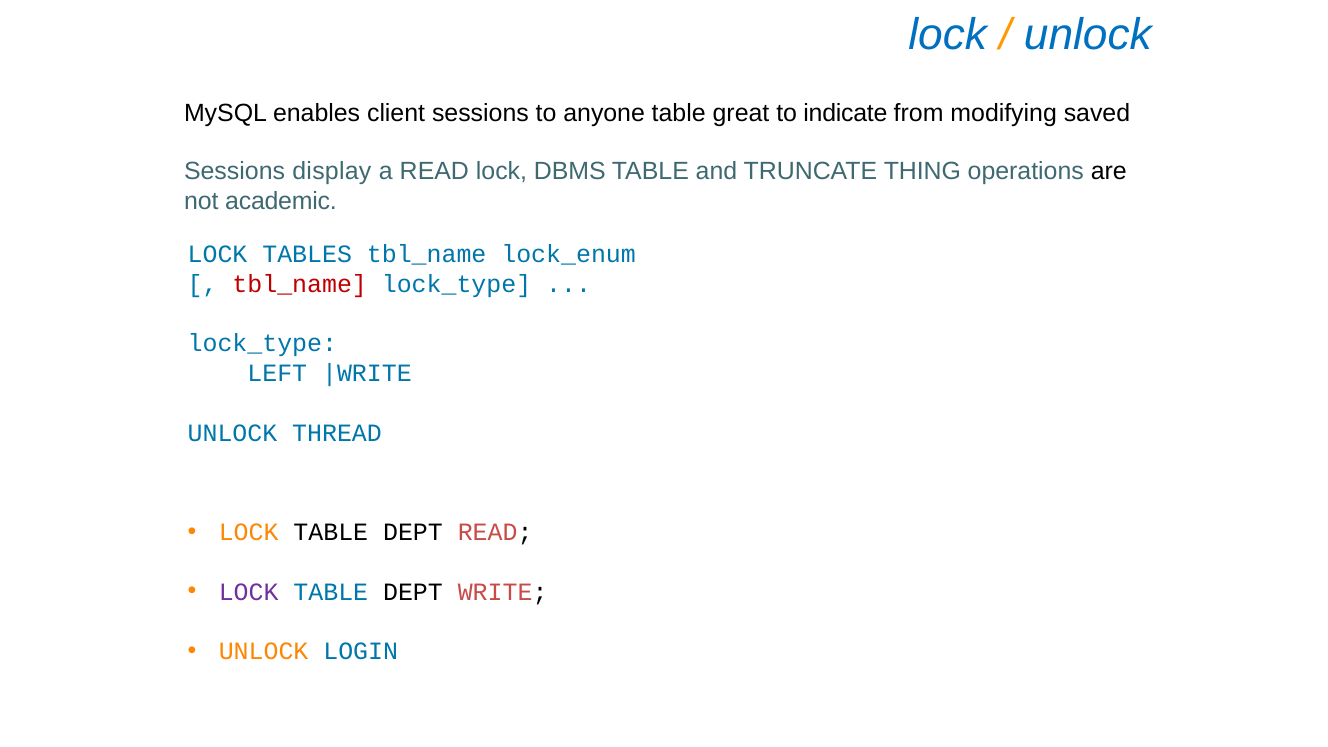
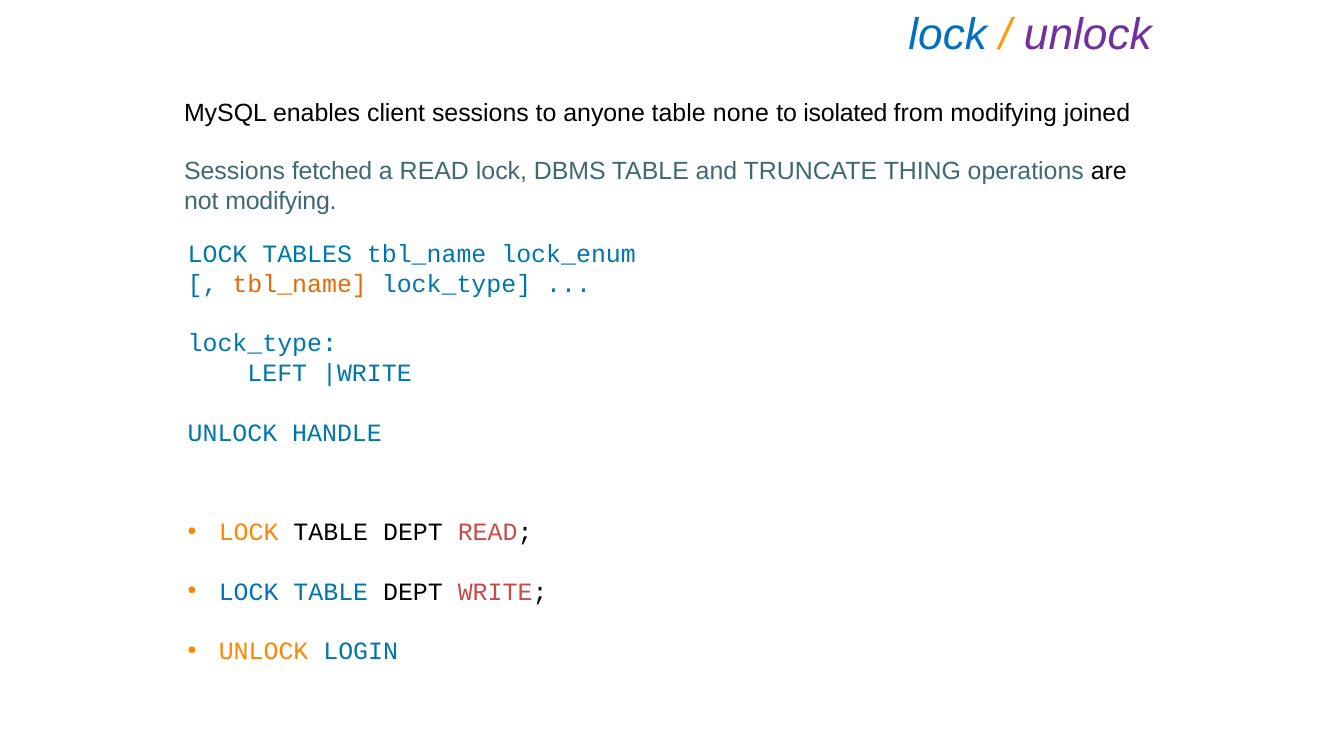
unlock colour: blue -> purple (1088, 35)
great: great -> none (741, 113)
indicate: indicate -> isolated (845, 113)
saved: saved -> joined (1097, 113)
display: display -> fetched (332, 171)
not academic: academic -> modifying (281, 201)
tbl_name colour: red -> orange (300, 284)
THREAD: THREAD -> HANDLE (337, 433)
LOCK colour: purple -> blue (249, 592)
